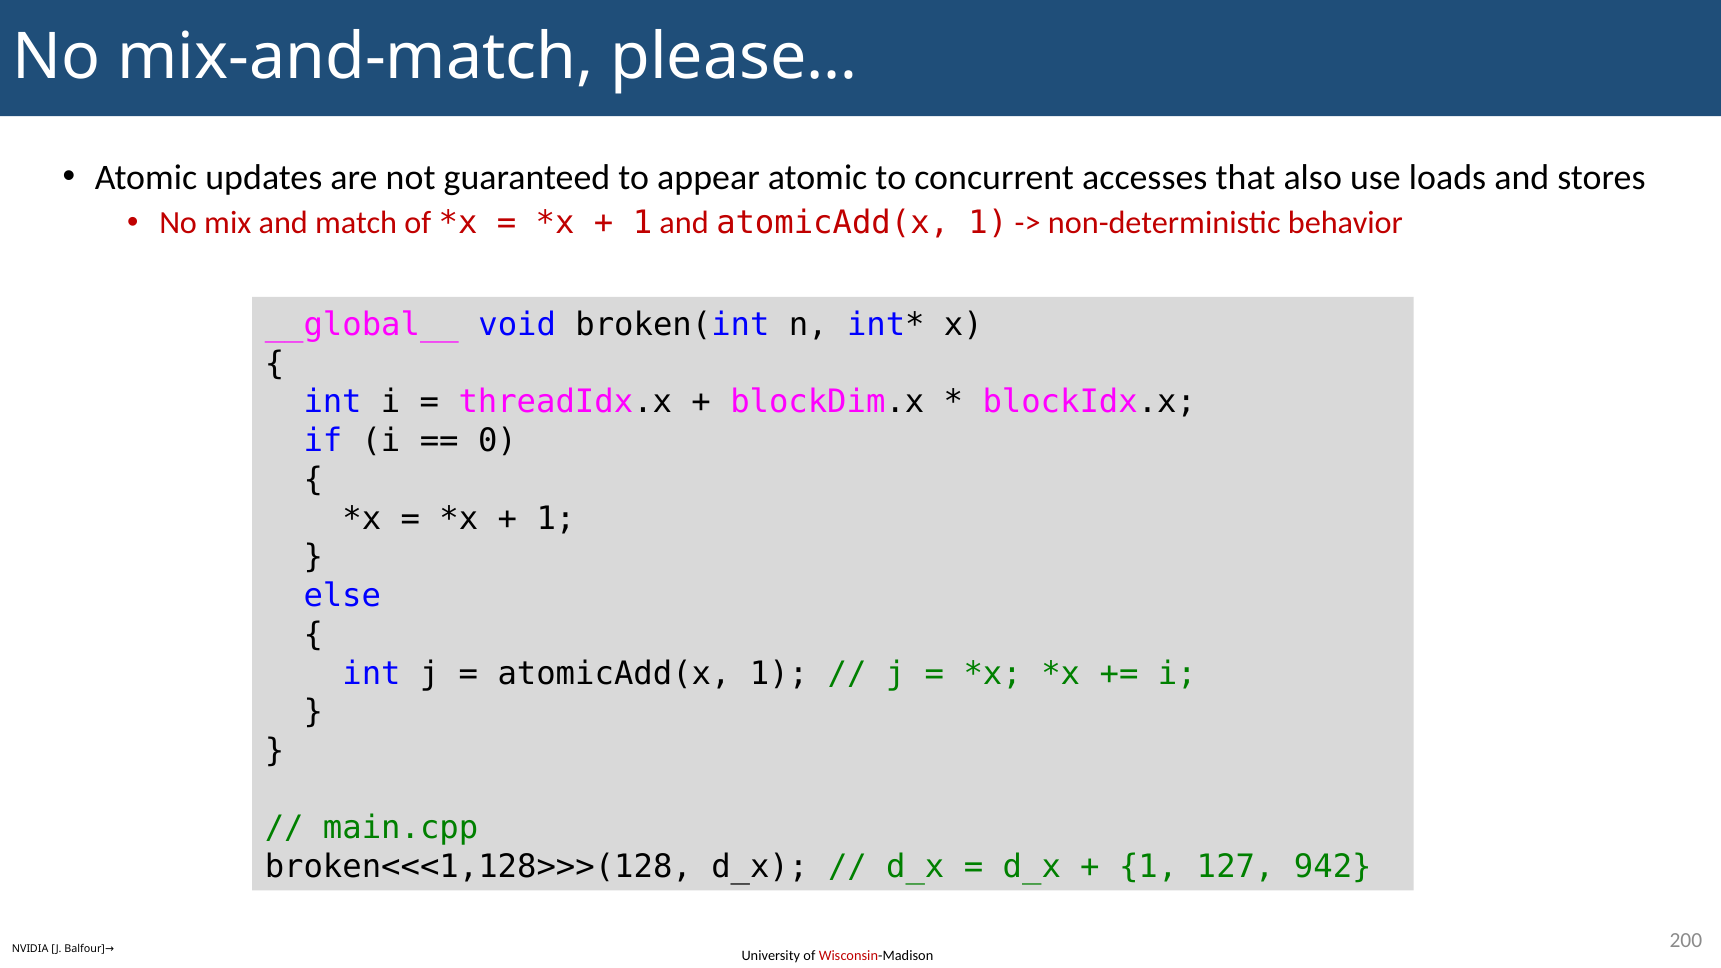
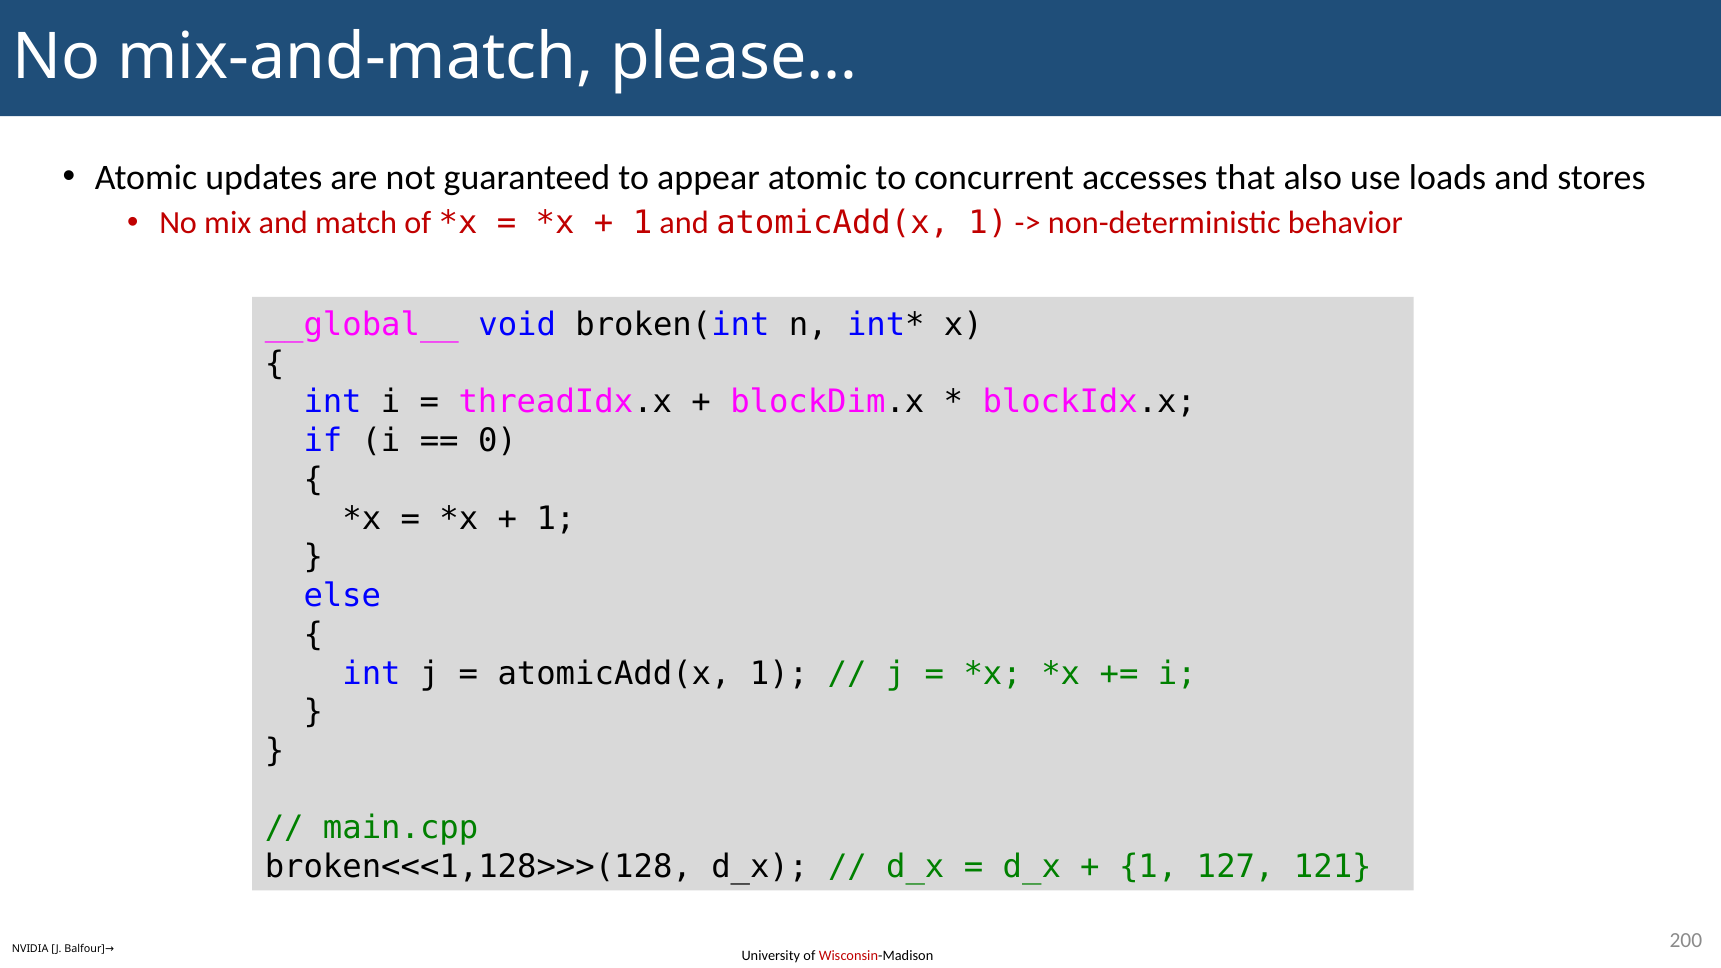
942: 942 -> 121 (1333, 867)
